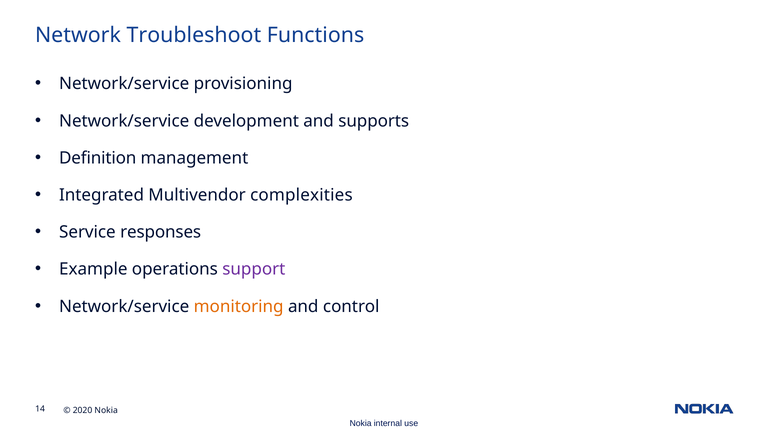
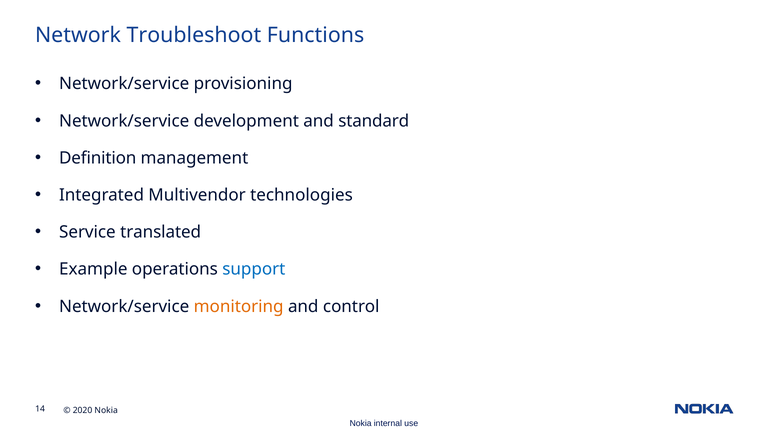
supports: supports -> standard (374, 121)
complexities: complexities -> technologies (301, 195)
responses: responses -> translated (161, 232)
support colour: purple -> blue (254, 269)
